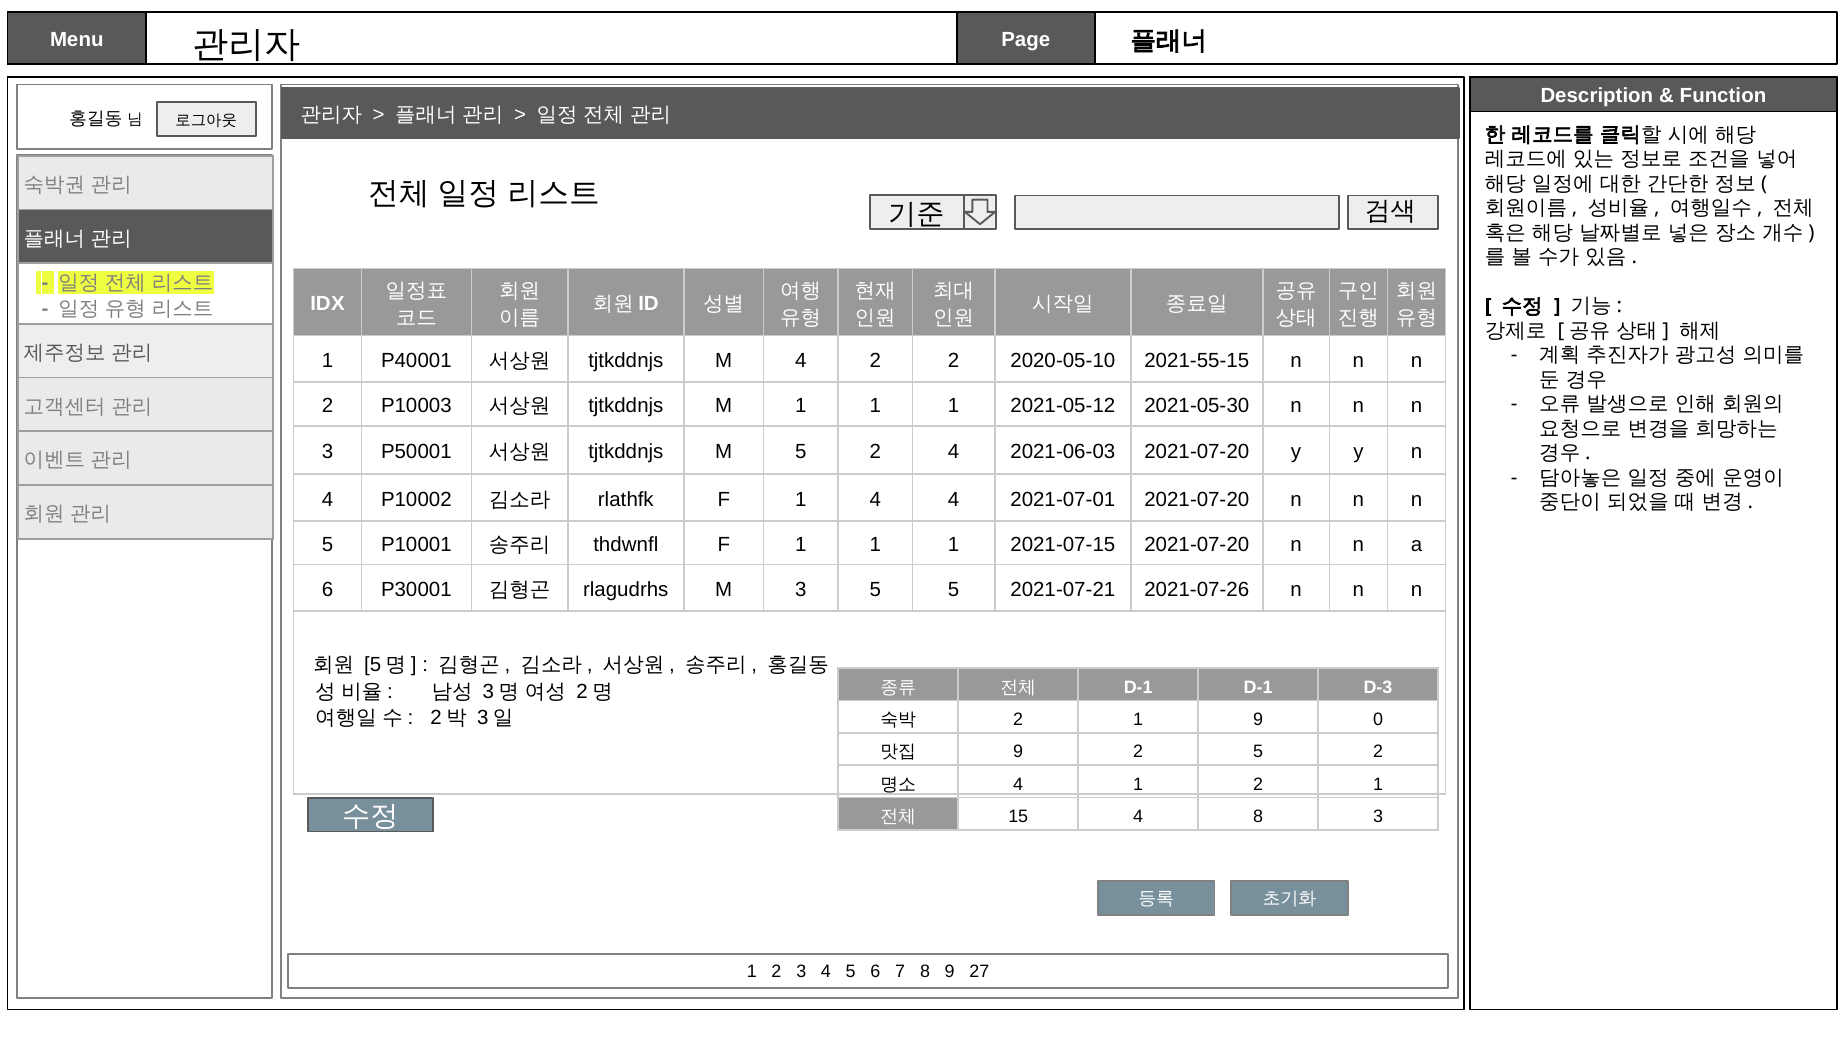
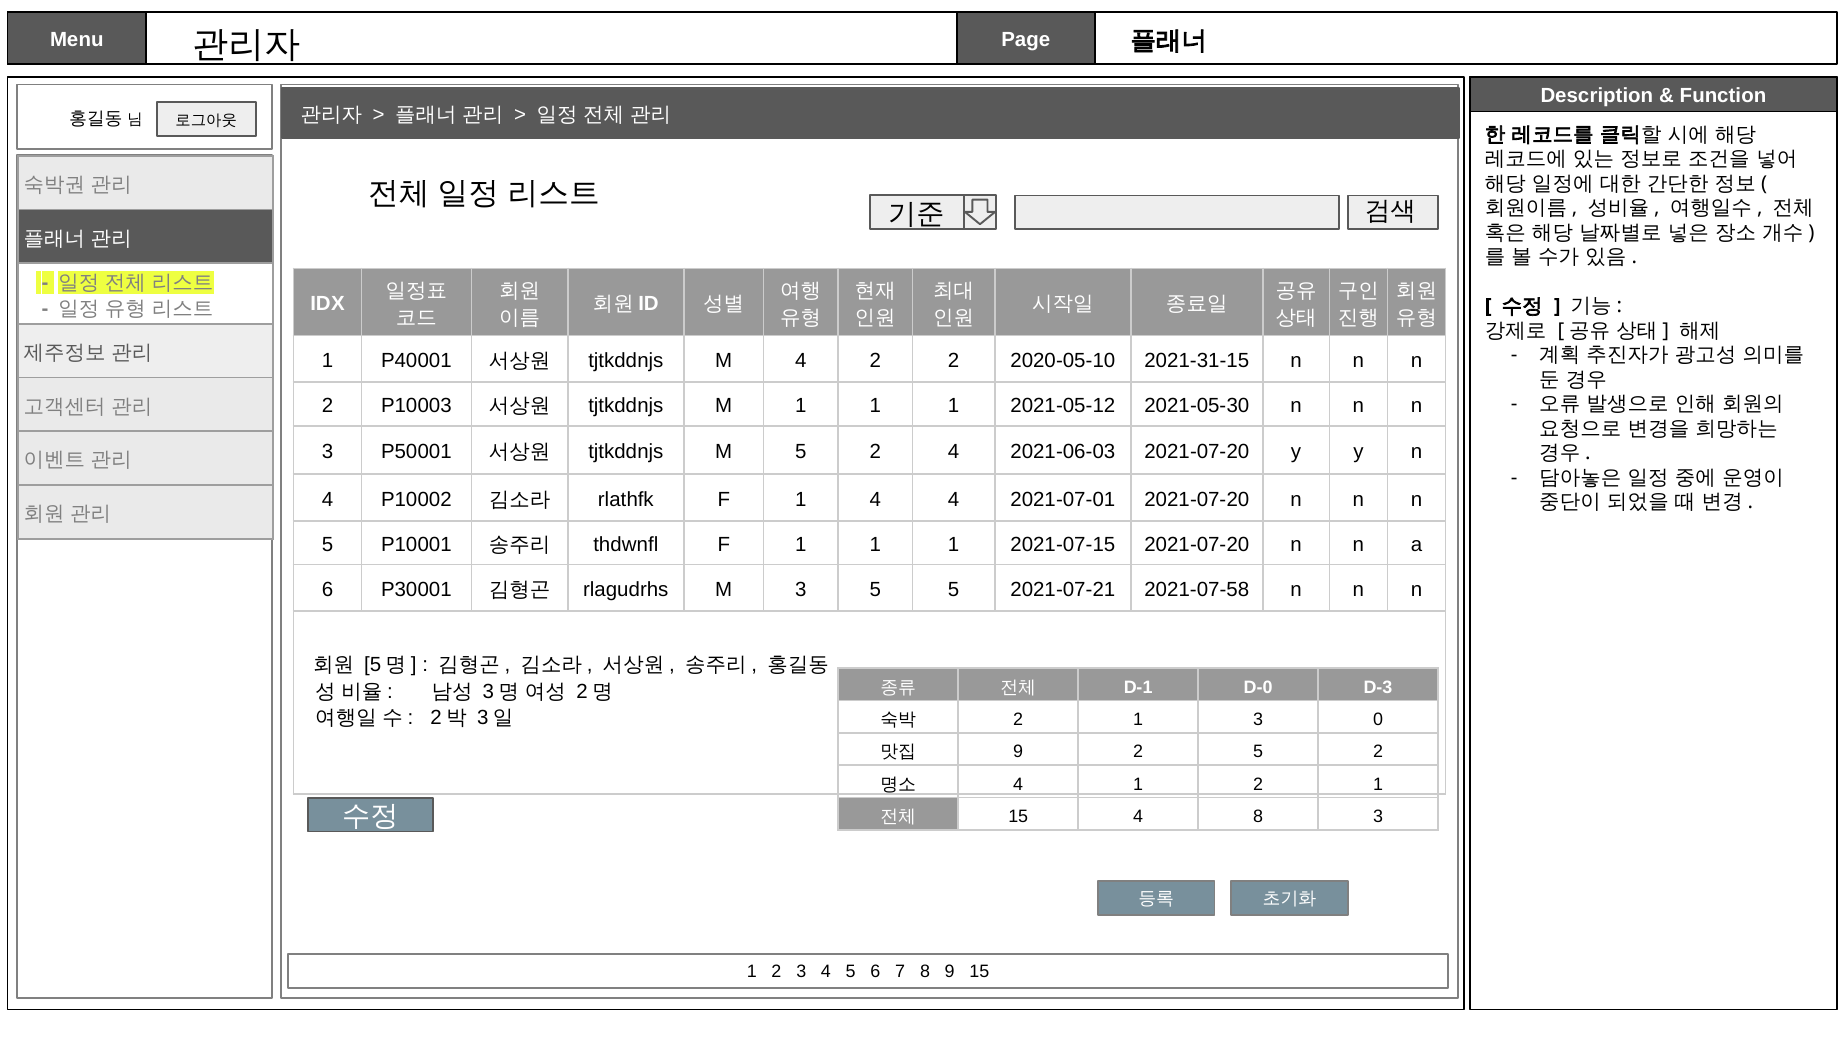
2021-55-15: 2021-55-15 -> 2021-31-15 (1197, 361)
2021-07-26: 2021-07-26 -> 2021-07-58 (1197, 590)
D-1 D-1: D-1 -> D-0 (1258, 687)
1 9: 9 -> 3 (1258, 719)
9 27: 27 -> 15 (979, 972)
